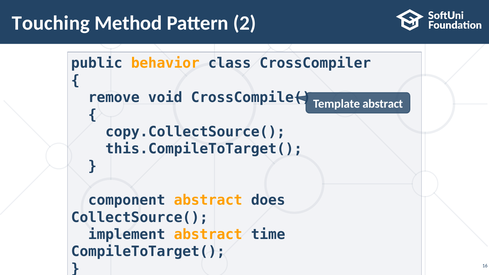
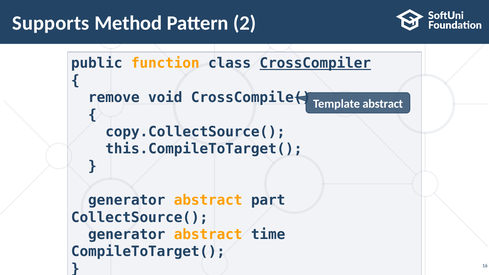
Touching: Touching -> Supports (51, 23)
behavior: behavior -> function (165, 63)
CrossCompiler underline: none -> present (315, 63)
component: component -> generator (127, 200)
does: does -> part (268, 200)
implement: implement -> generator (127, 235)
